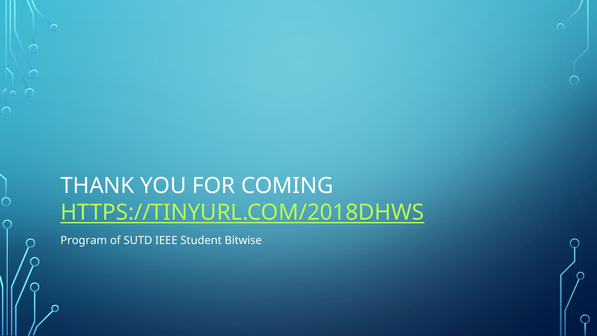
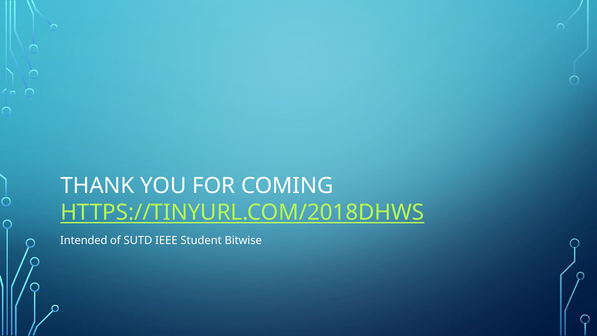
Program: Program -> Intended (84, 240)
